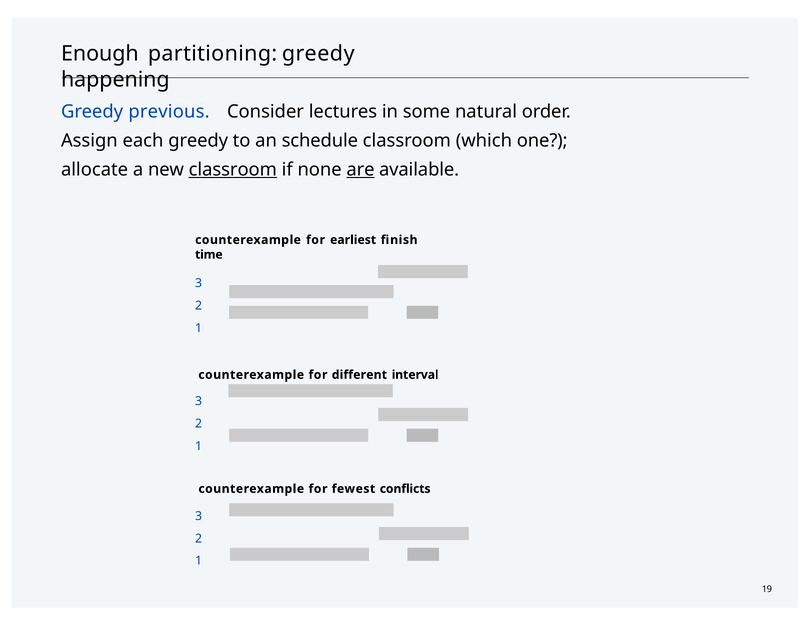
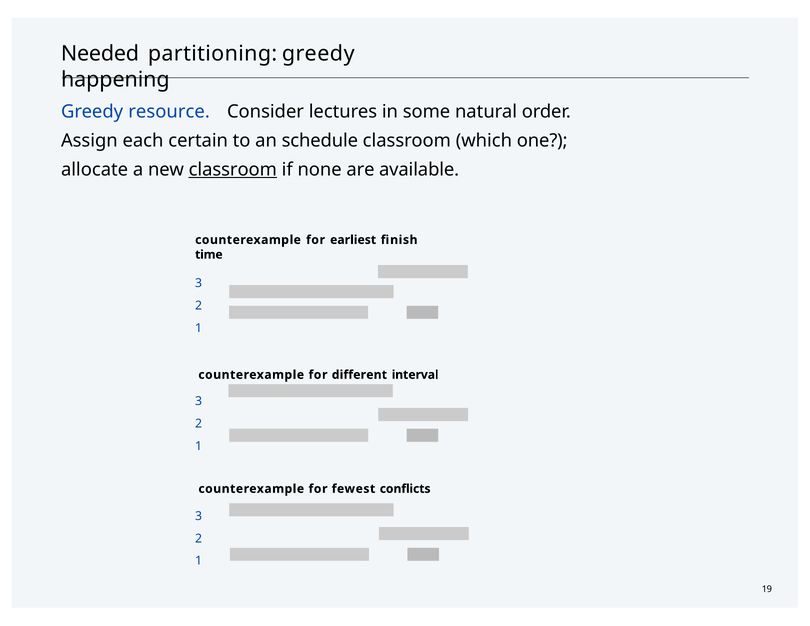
Enough: Enough -> Needed (100, 54)
previous: previous -> resource (169, 111)
each greedy: greedy -> certain (198, 141)
are underline: present -> none (361, 170)
